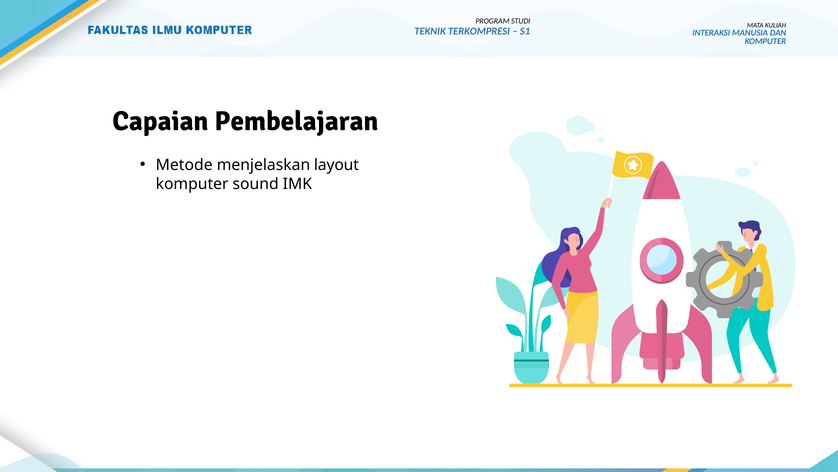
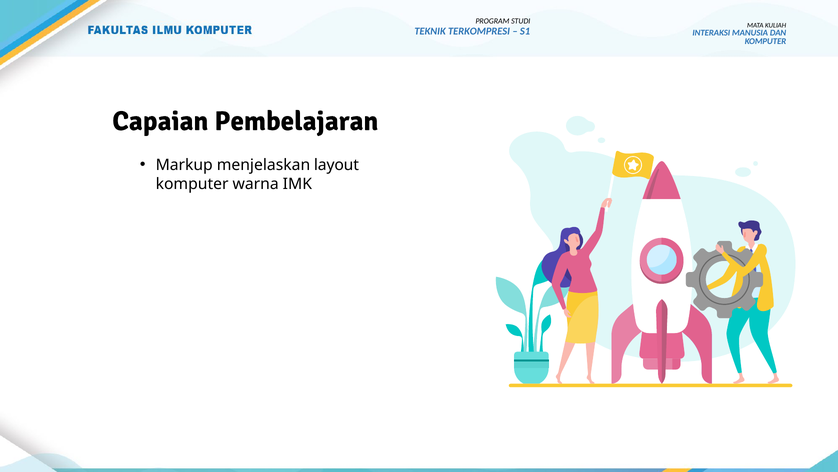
Metode: Metode -> Markup (184, 165)
sound: sound -> warna (256, 184)
